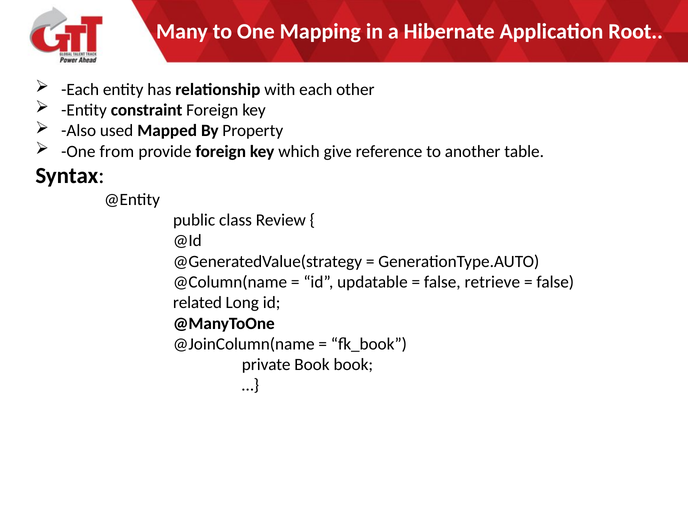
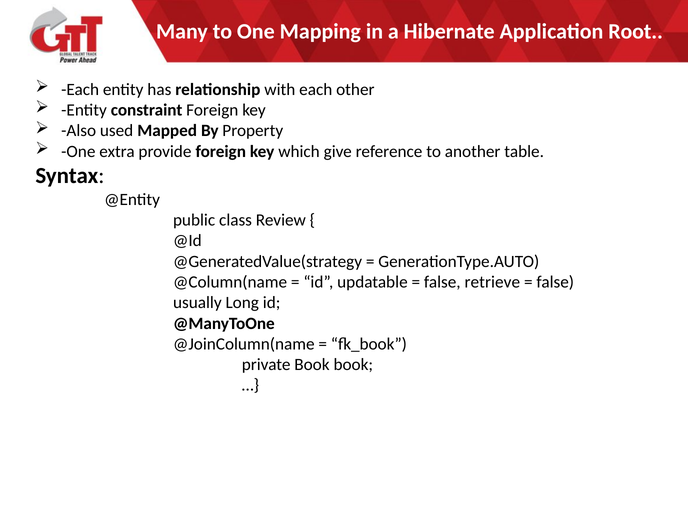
from: from -> extra (117, 151)
related: related -> usually (197, 303)
